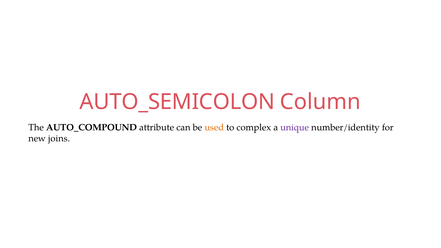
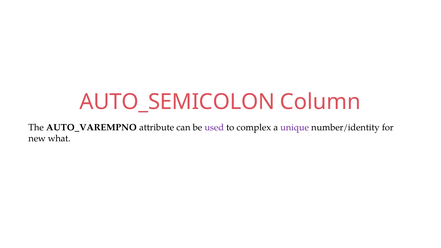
AUTO_COMPOUND: AUTO_COMPOUND -> AUTO_VAREMPNO (91, 127)
used colour: orange -> purple (214, 127)
joins: joins -> what (59, 138)
